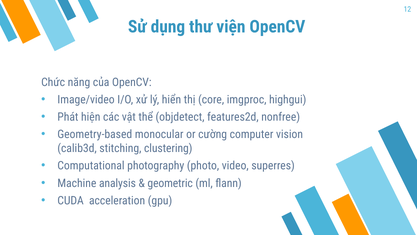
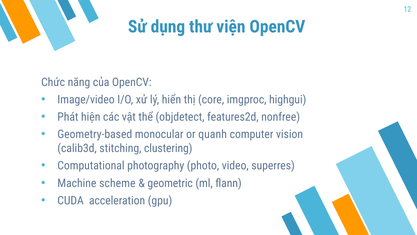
cường: cường -> quanh (213, 134)
analysis: analysis -> scheme (117, 183)
